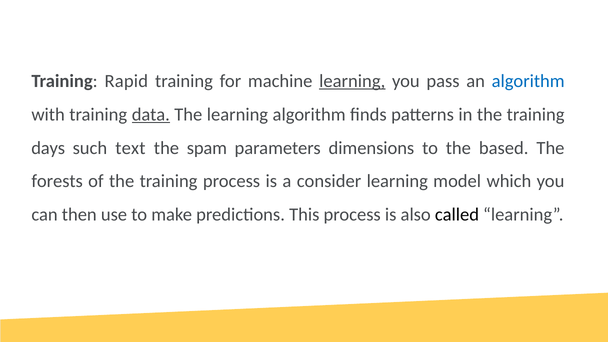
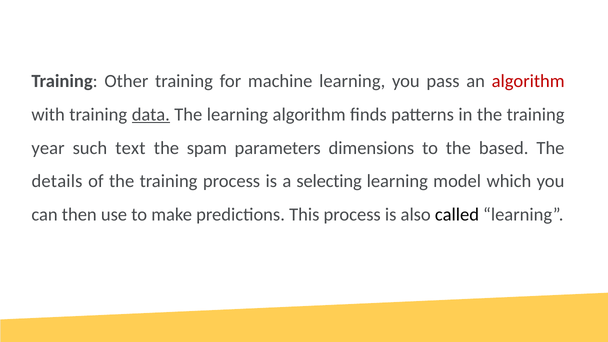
Rapid: Rapid -> Other (126, 81)
learning underline: present -> none (352, 81)
algorithm colour: blue -> red (528, 81)
days: days -> year (48, 148)
forests: forests -> details (57, 181)
consider: consider -> selecting (329, 181)
